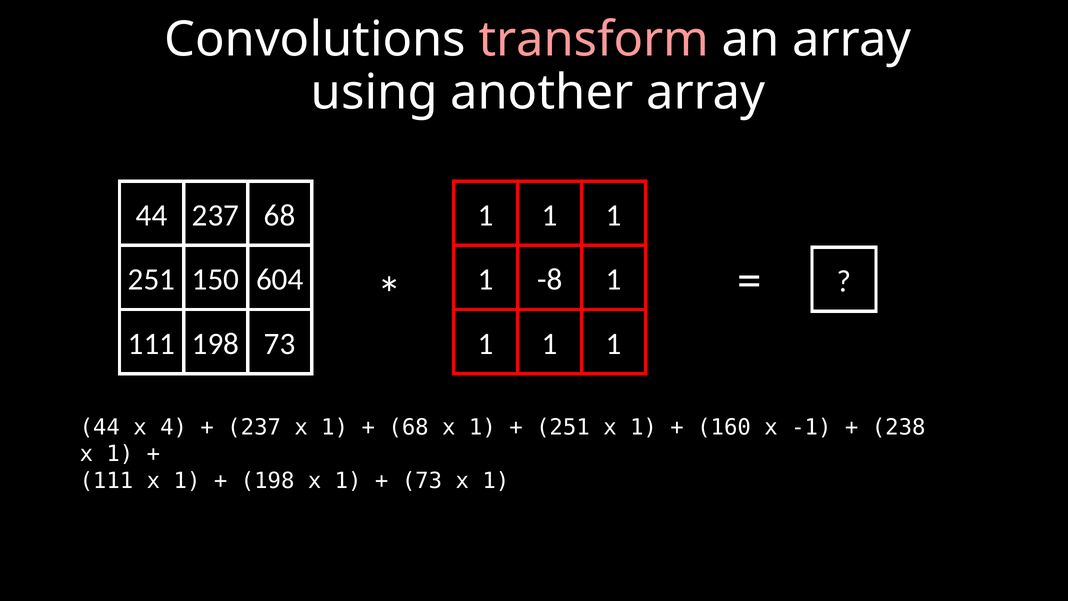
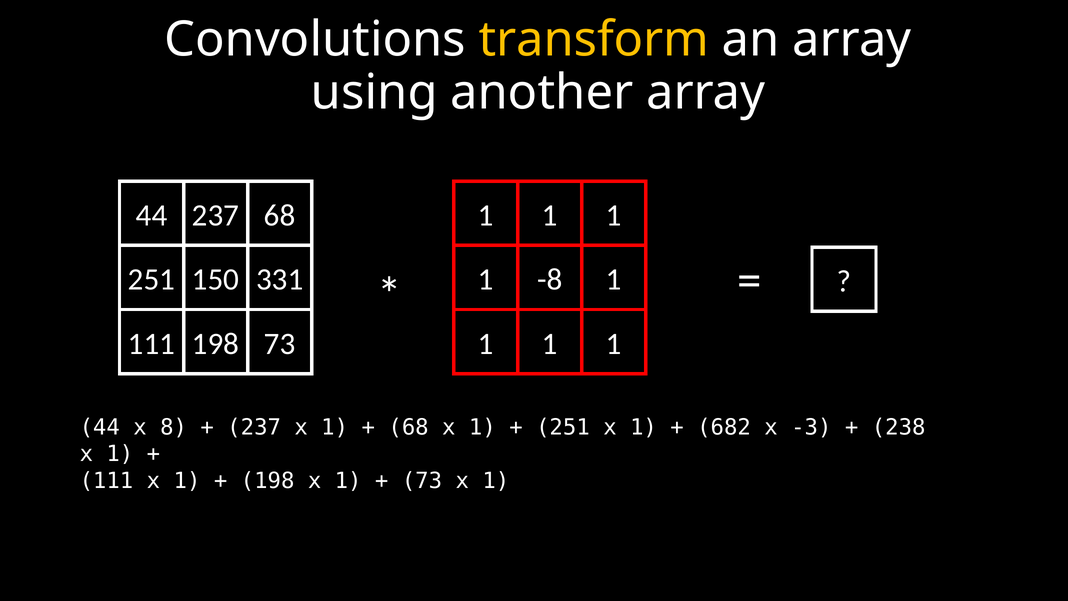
transform colour: pink -> yellow (594, 40)
604: 604 -> 331 (280, 280)
4: 4 -> 8 (174, 427)
160: 160 -> 682 (724, 427)
-1: -1 -> -3 (811, 427)
